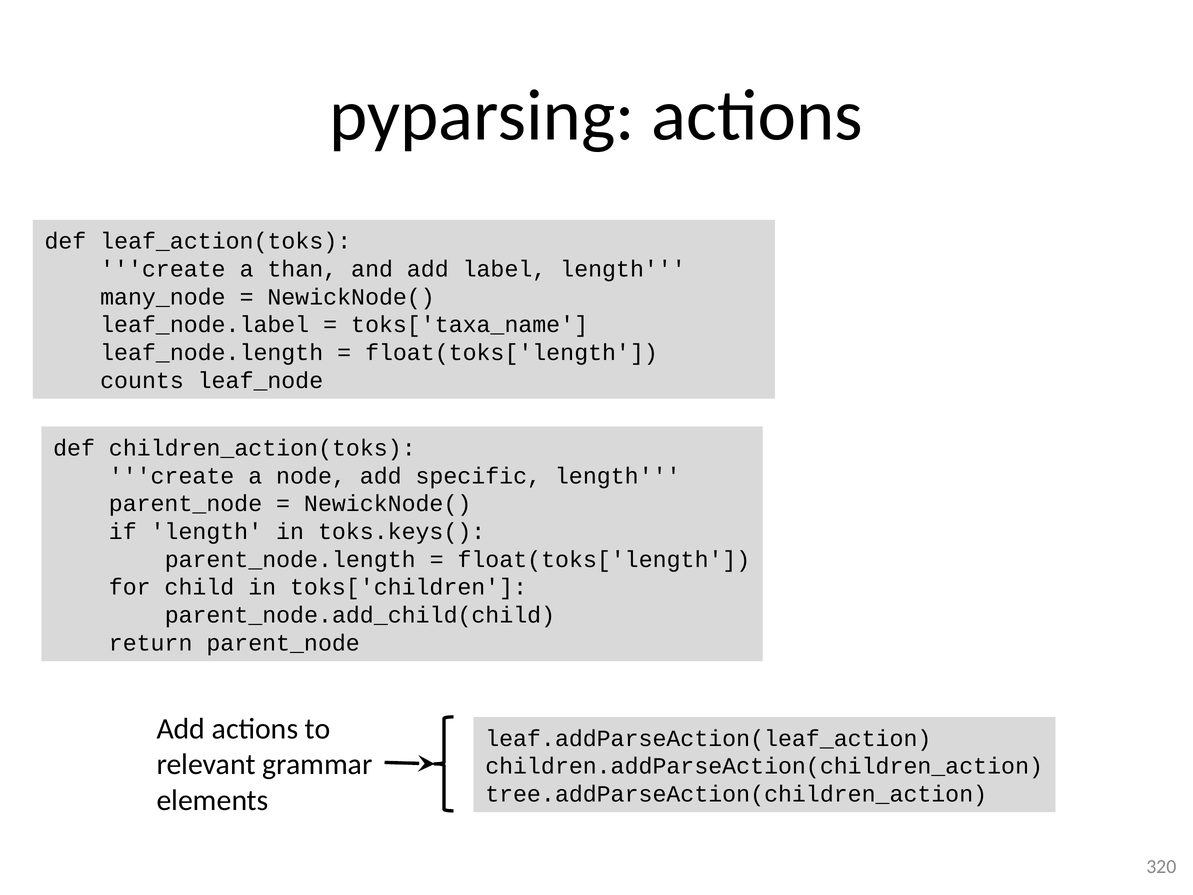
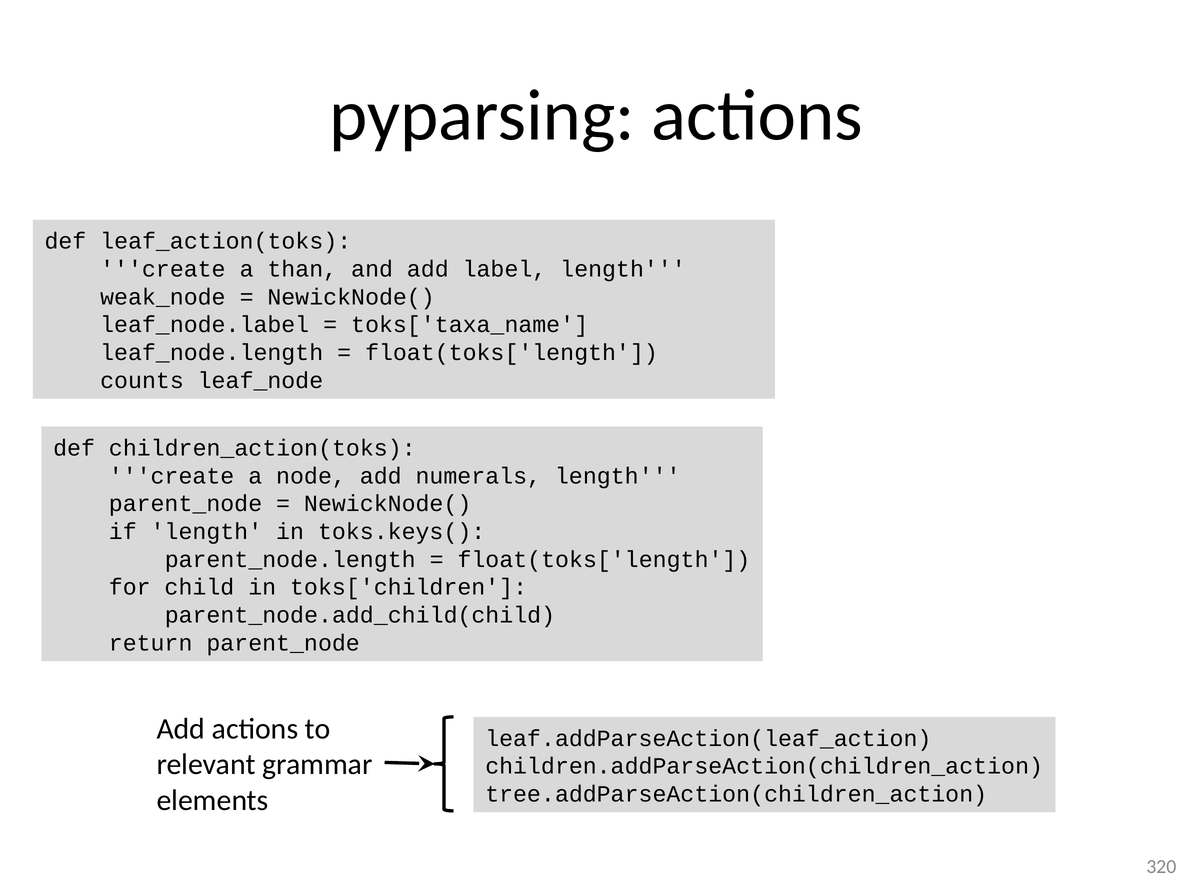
many_node: many_node -> weak_node (163, 297)
specific: specific -> numerals (478, 476)
